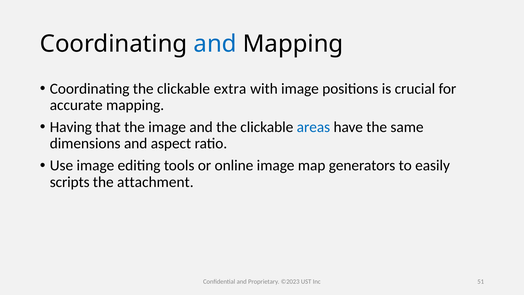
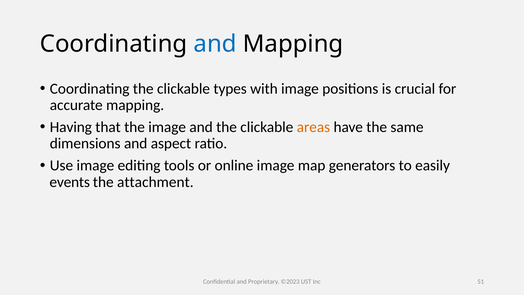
extra: extra -> types (230, 89)
areas colour: blue -> orange (313, 127)
scripts: scripts -> events (70, 182)
